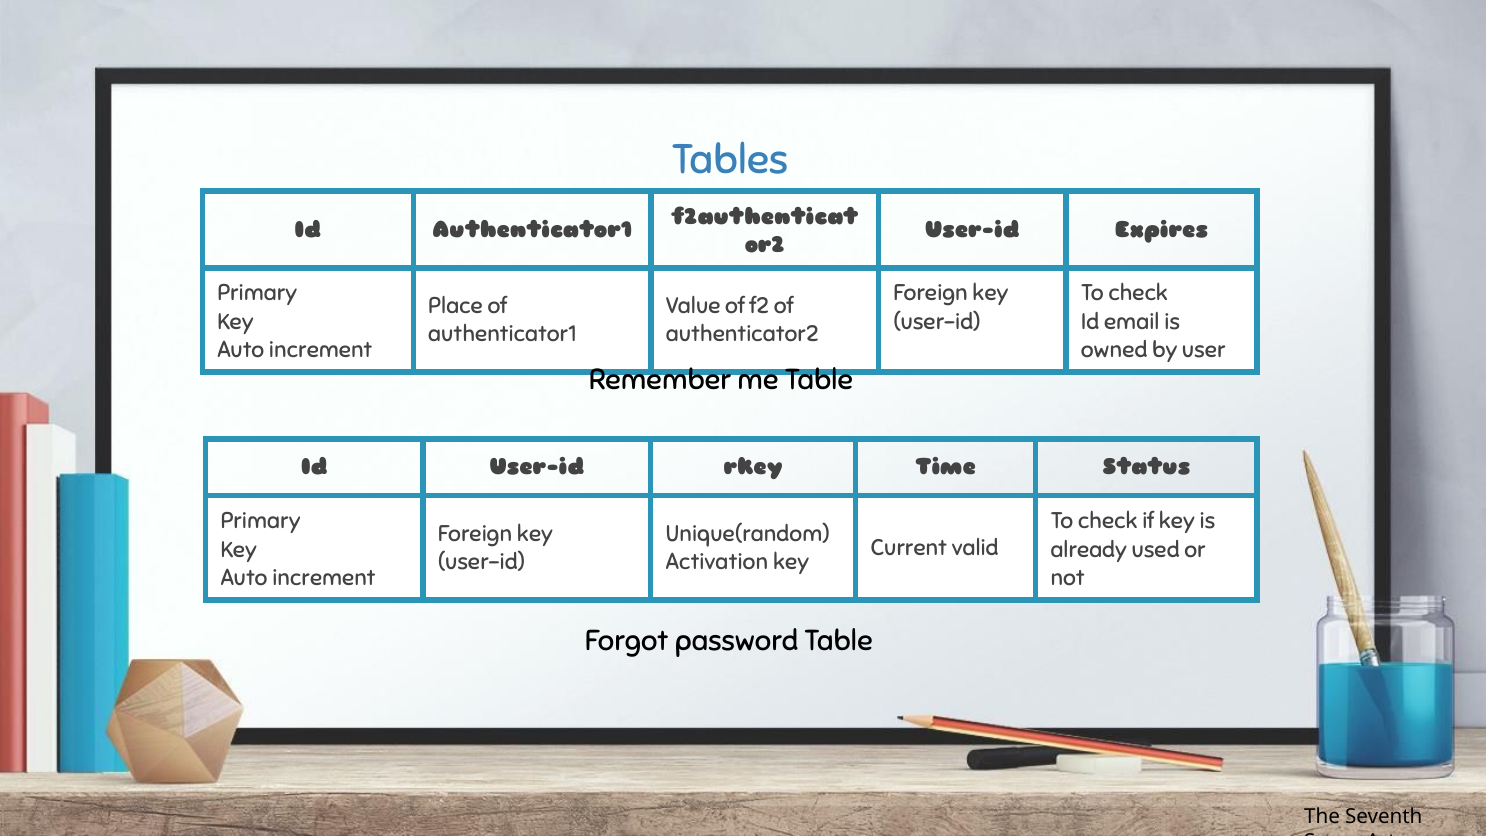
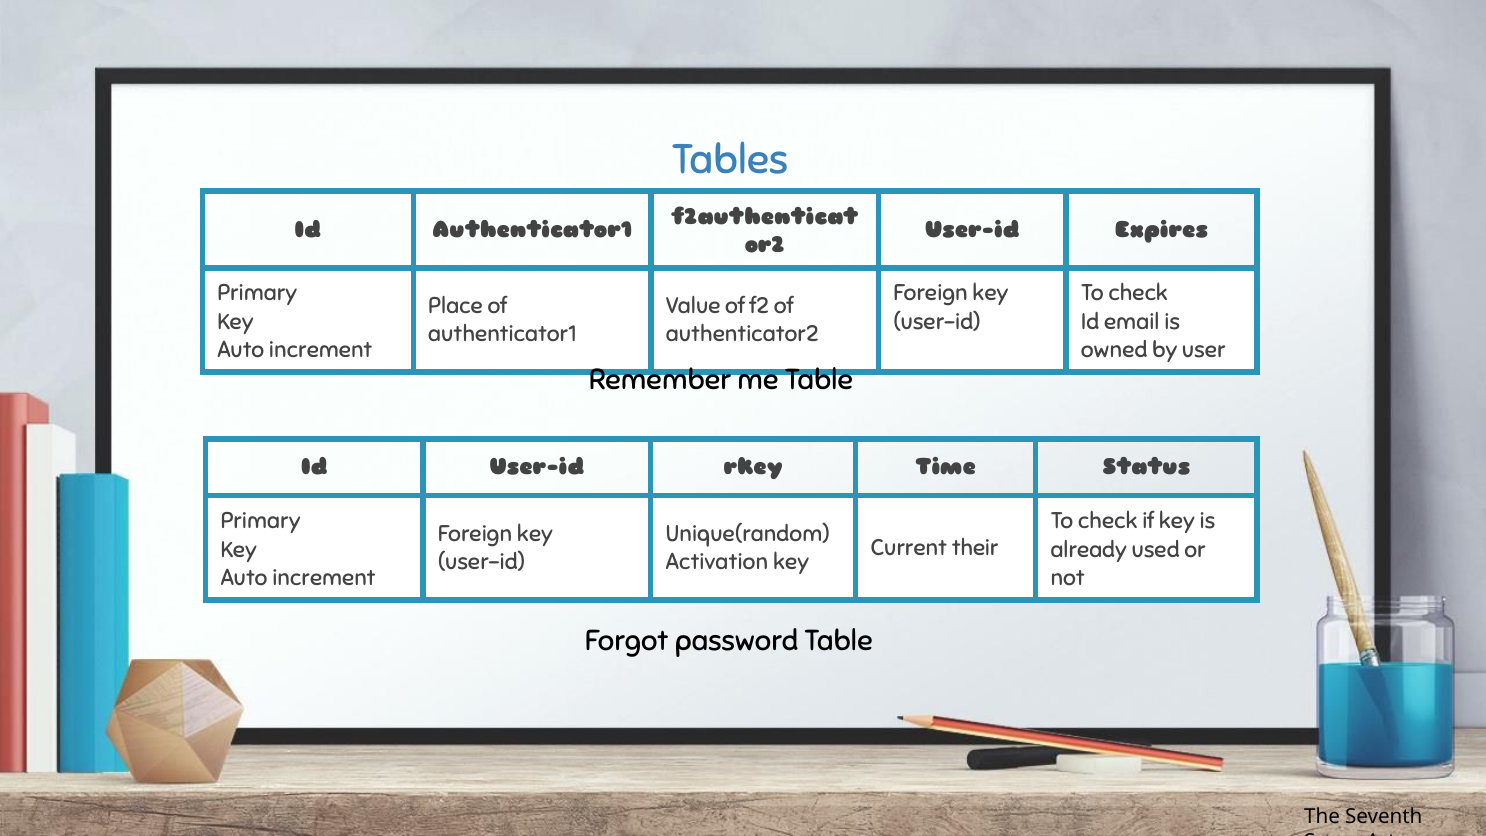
valid: valid -> their (975, 548)
